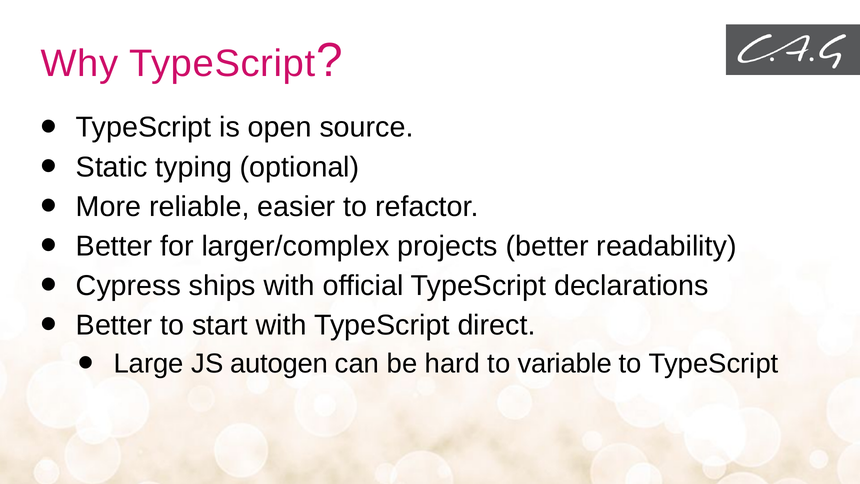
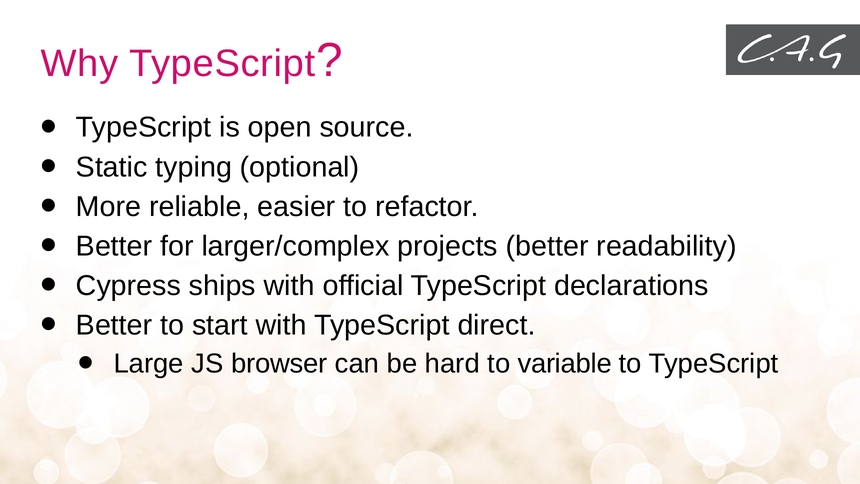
autogen: autogen -> browser (279, 364)
